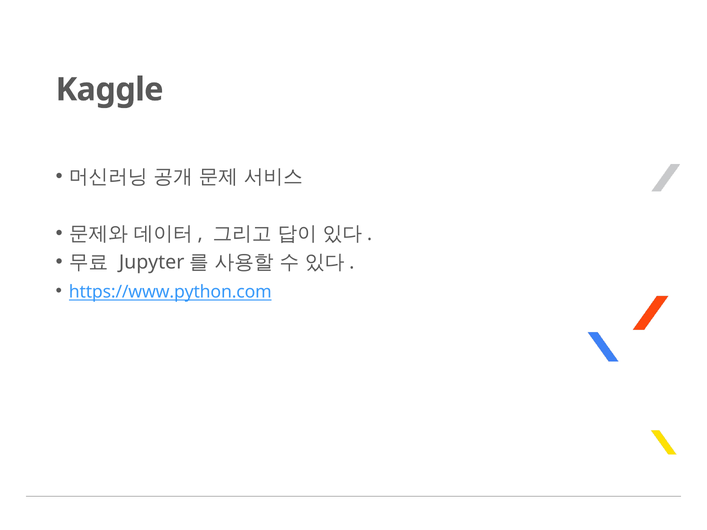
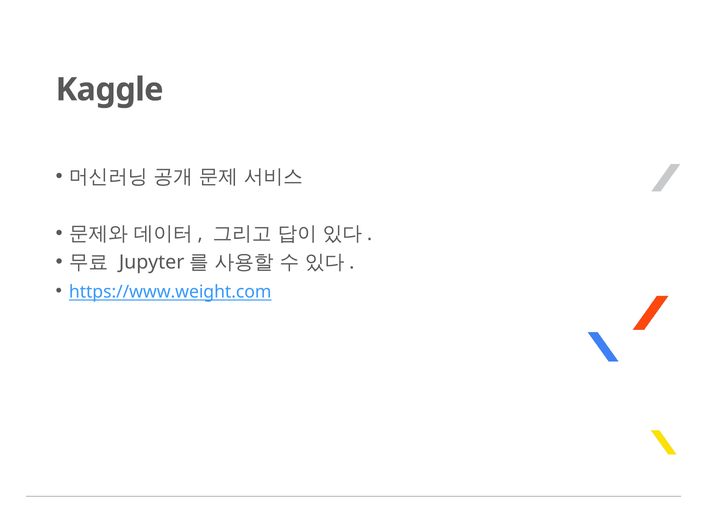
https://www.python.com: https://www.python.com -> https://www.weight.com (170, 292)
